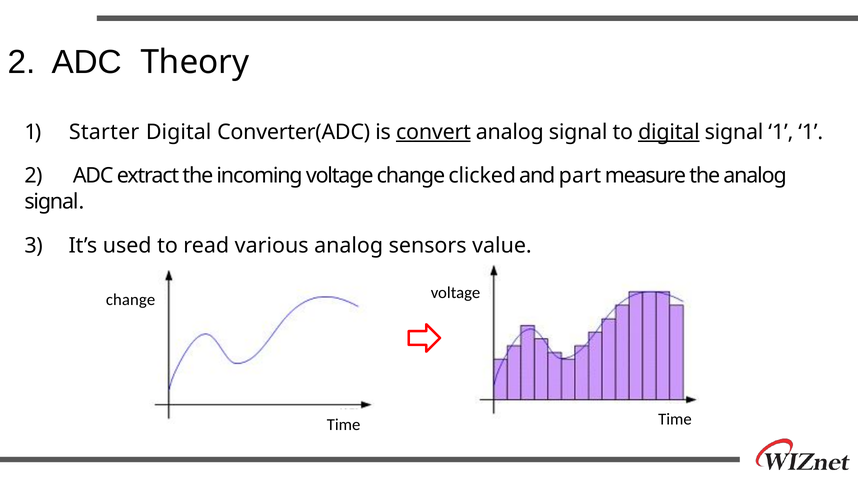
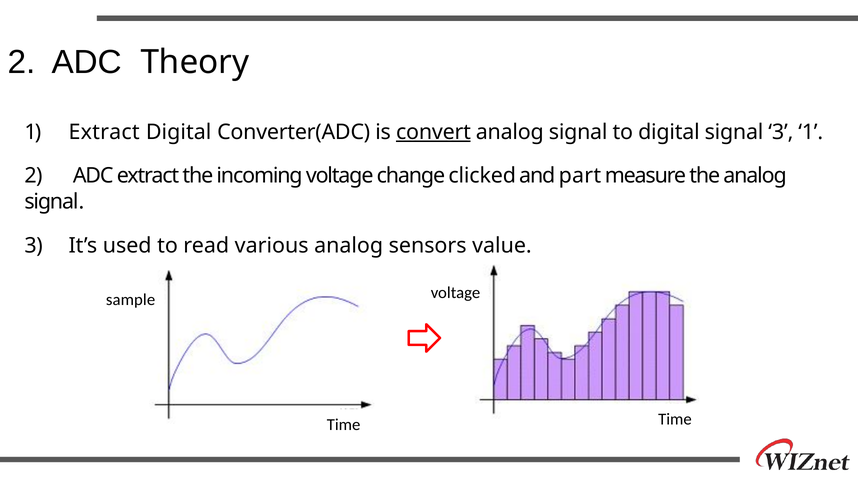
1 Starter: Starter -> Extract (104, 132)
digital underline: present -> none (669, 132)
1: 1 -> 3 (781, 132)
change: change -> sample (131, 300)
